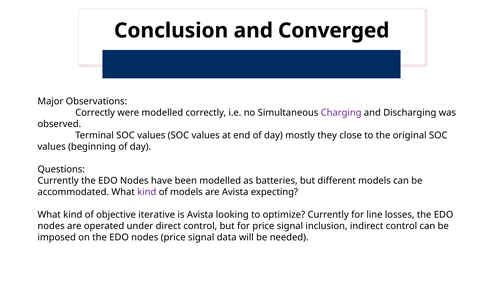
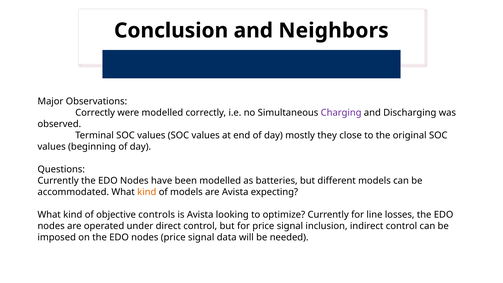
Converged: Converged -> Neighbors (334, 31)
kind colour: purple -> orange (147, 192)
iterative: iterative -> controls (157, 215)
